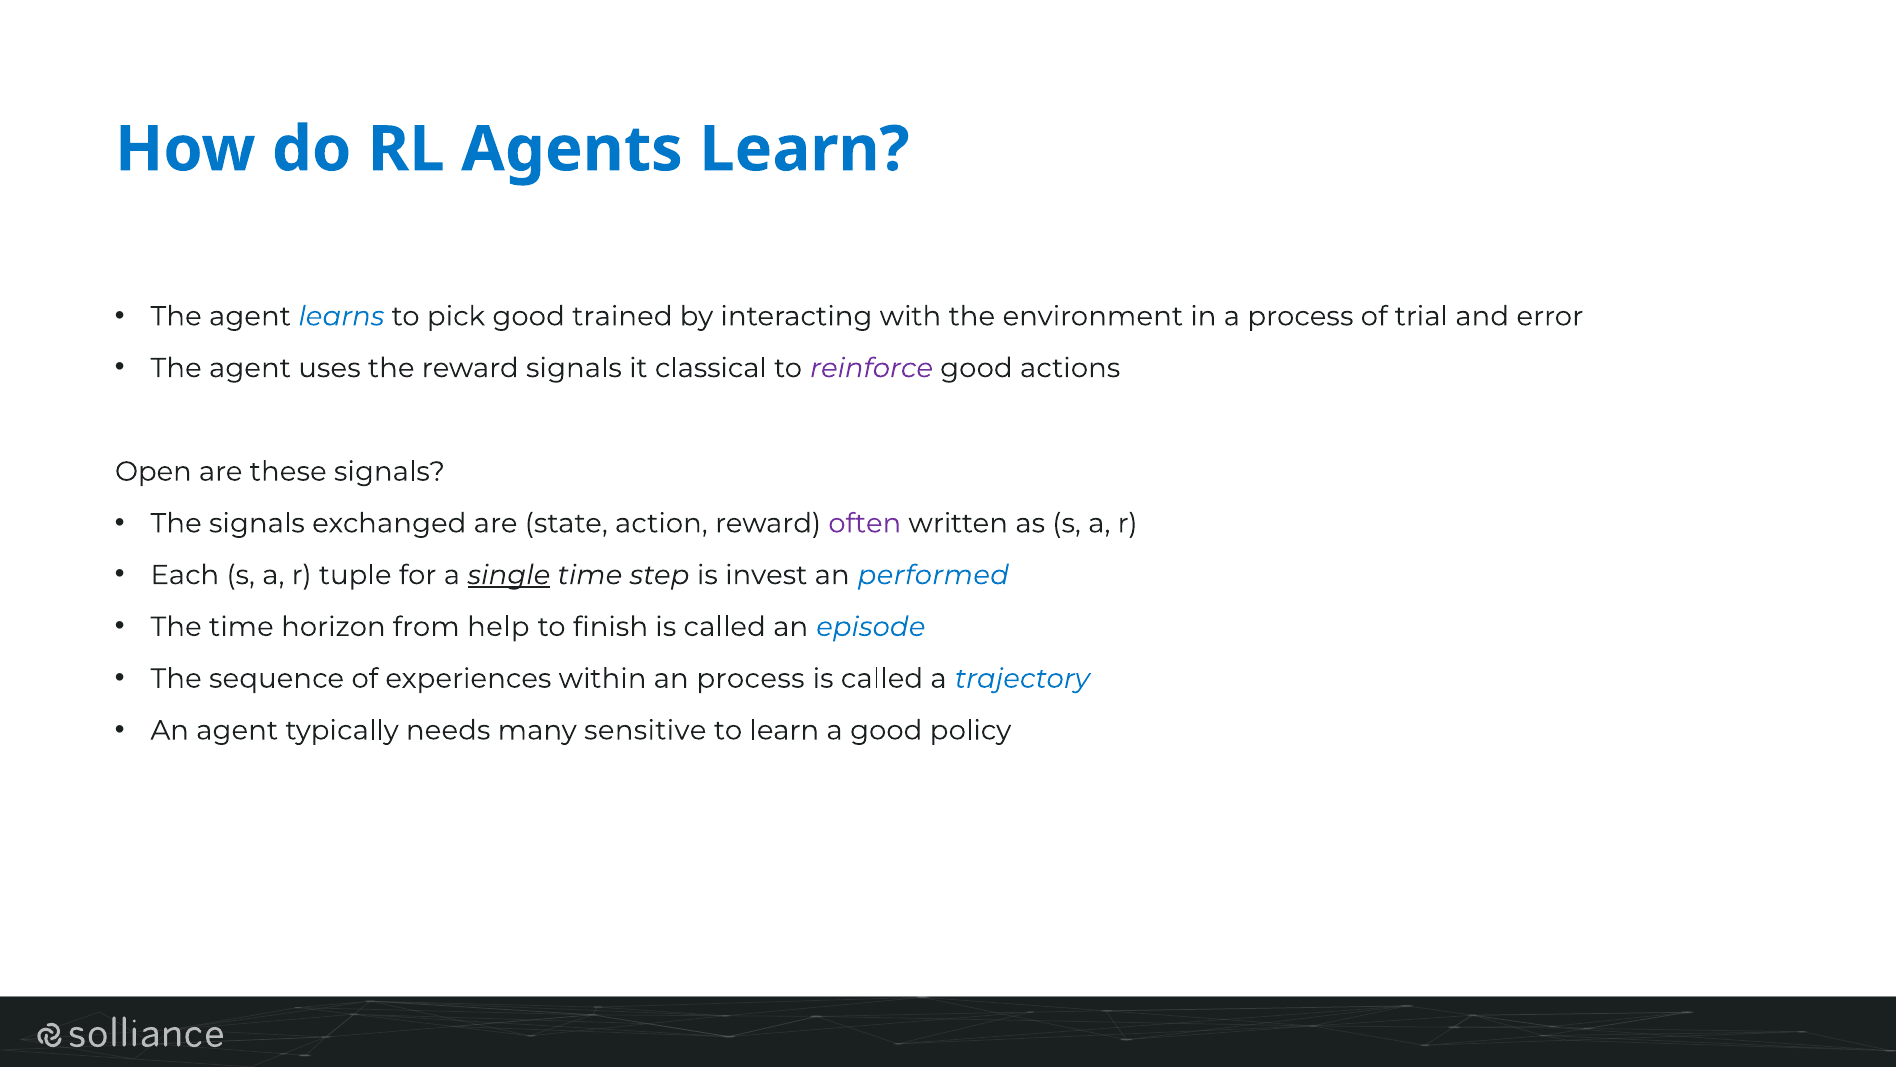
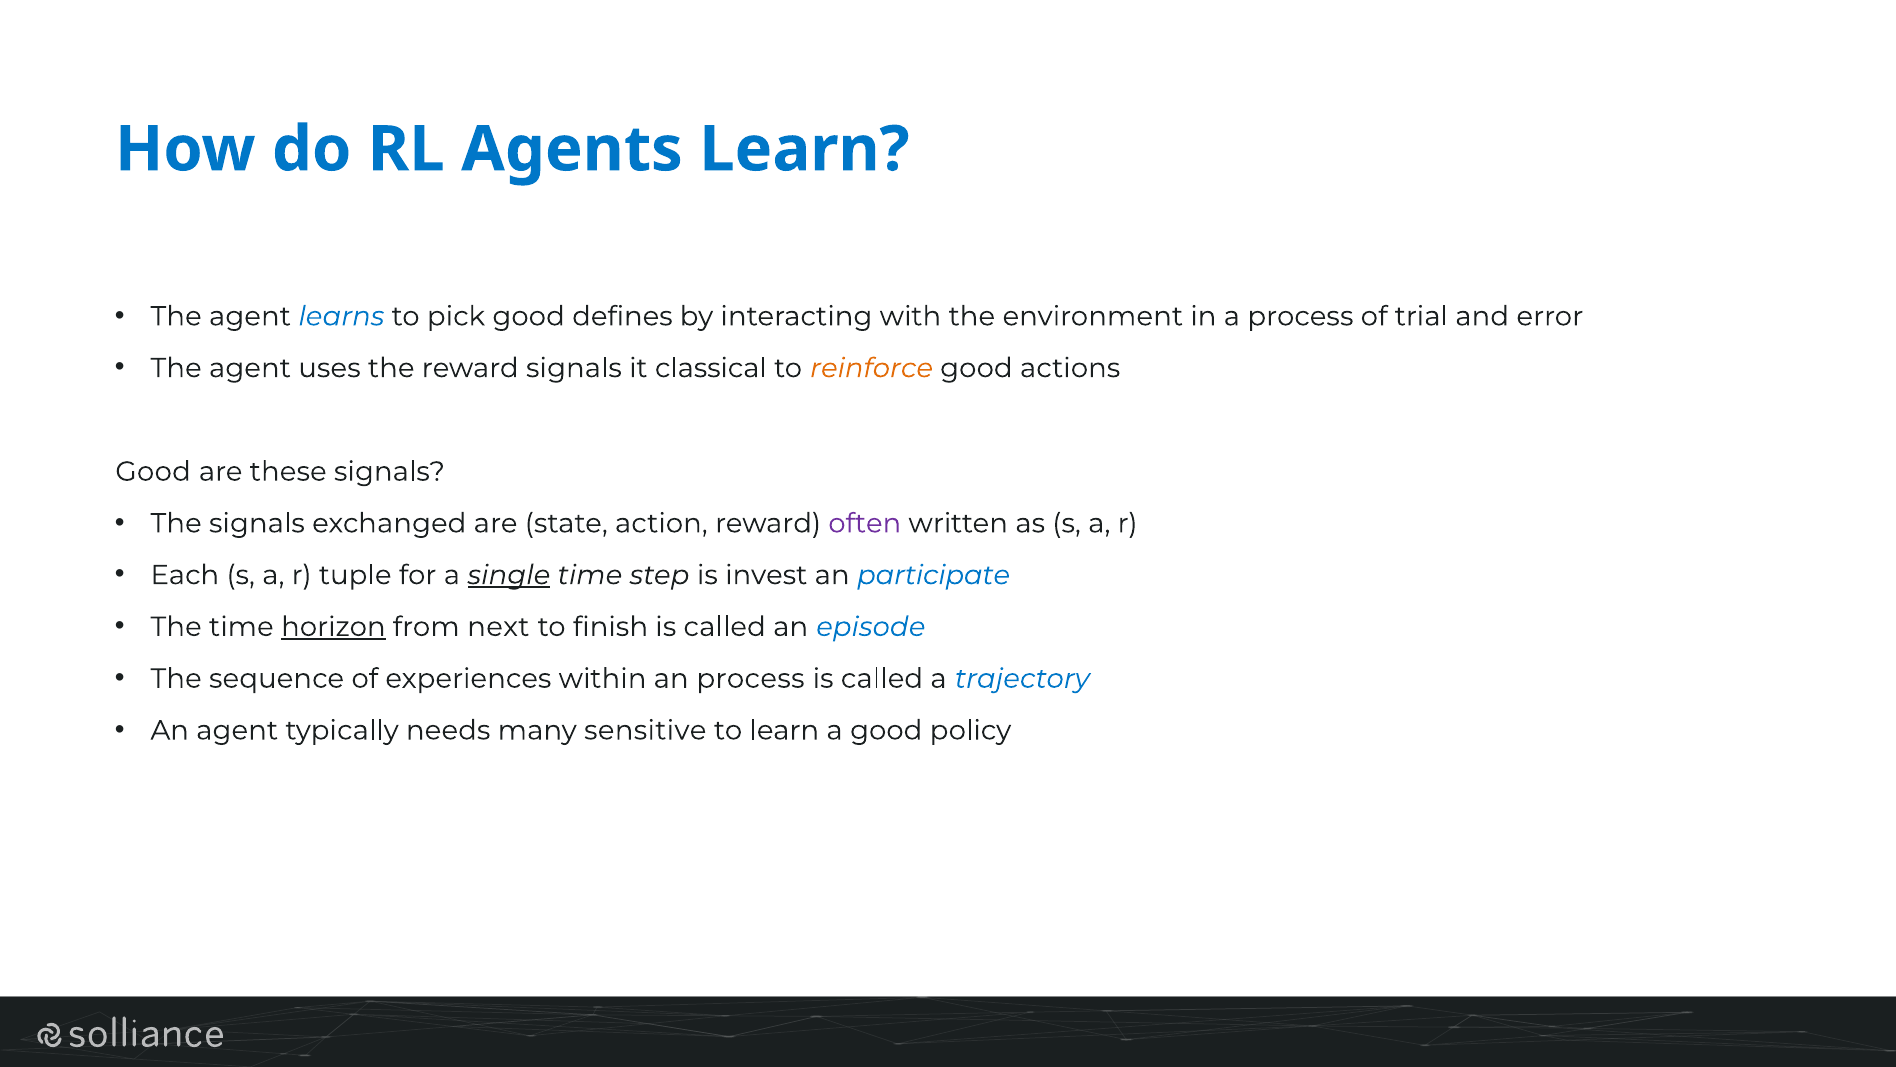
trained: trained -> defines (622, 316)
reinforce colour: purple -> orange (872, 368)
Open: Open -> Good (153, 471)
performed: performed -> participate (934, 575)
horizon underline: none -> present (333, 627)
help: help -> next (498, 627)
